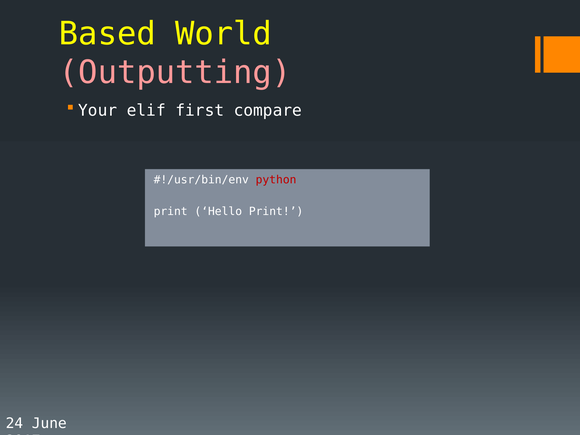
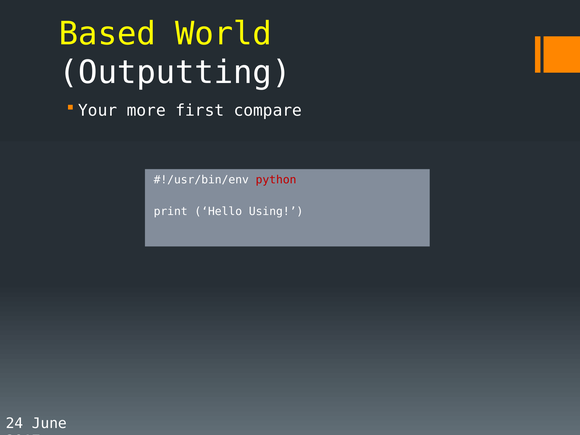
Outputting colour: pink -> white (175, 73)
elif: elif -> more (146, 110)
Hello Print: Print -> Using (276, 211)
